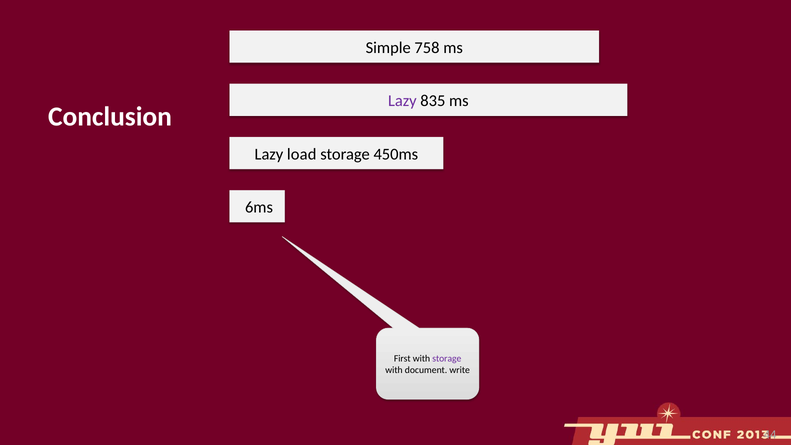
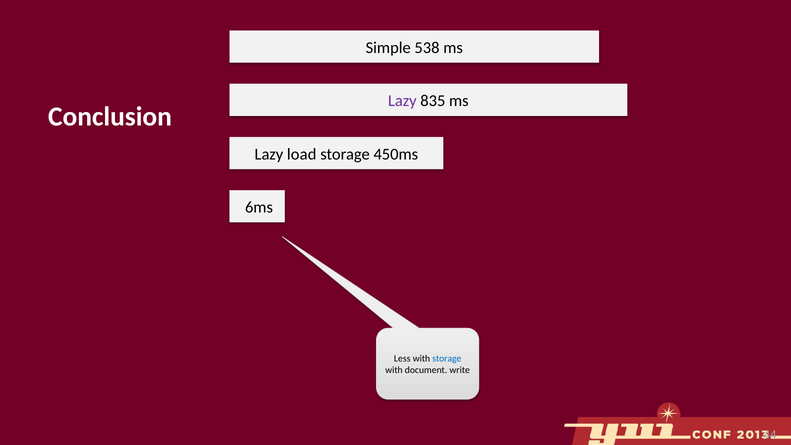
758: 758 -> 538 (427, 48)
First: First -> Less (402, 359)
storage colour: purple -> blue (447, 359)
